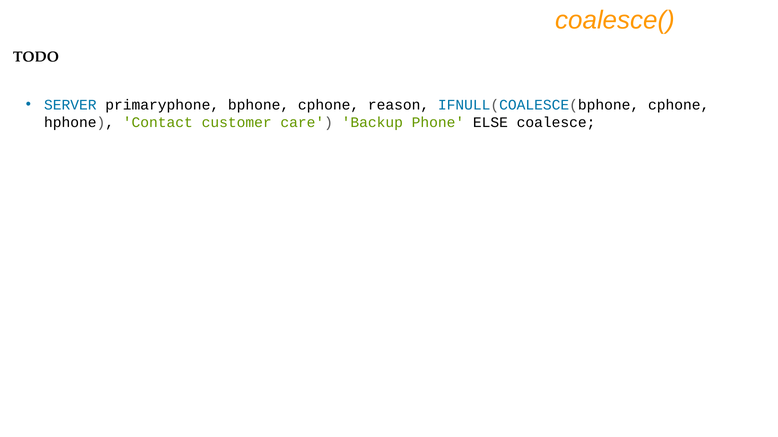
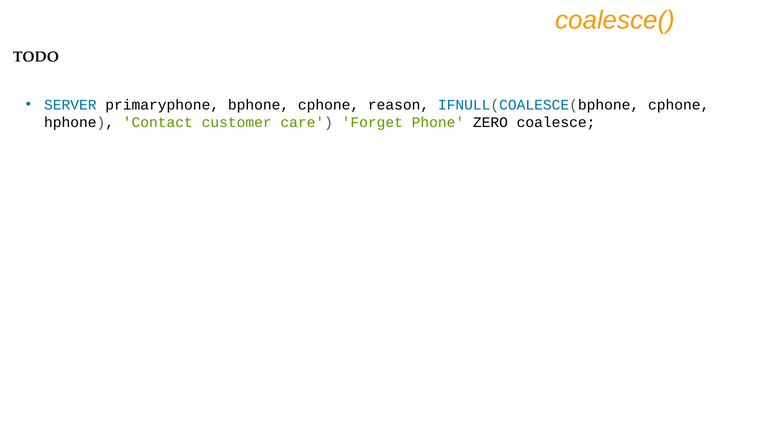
Backup: Backup -> Forget (372, 123)
ELSE: ELSE -> ZERO (490, 123)
